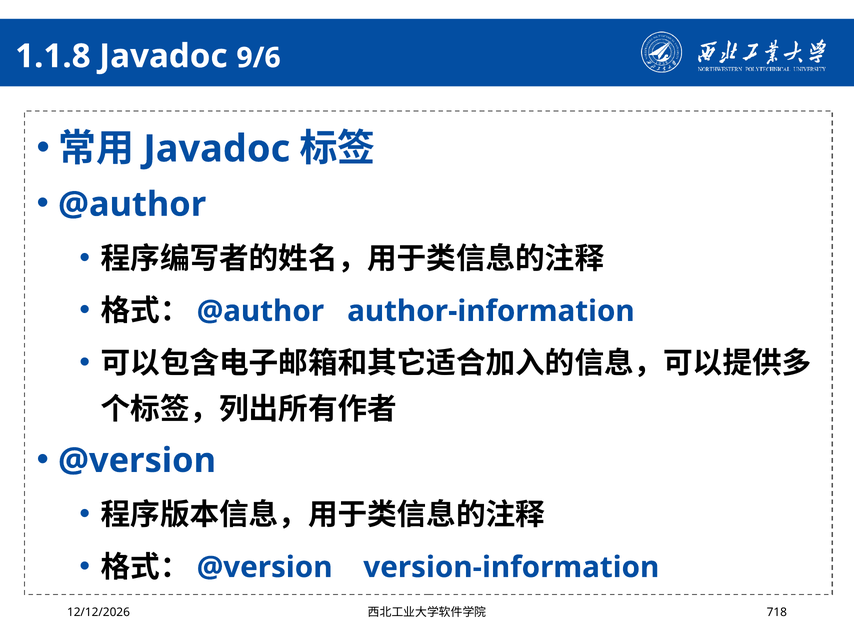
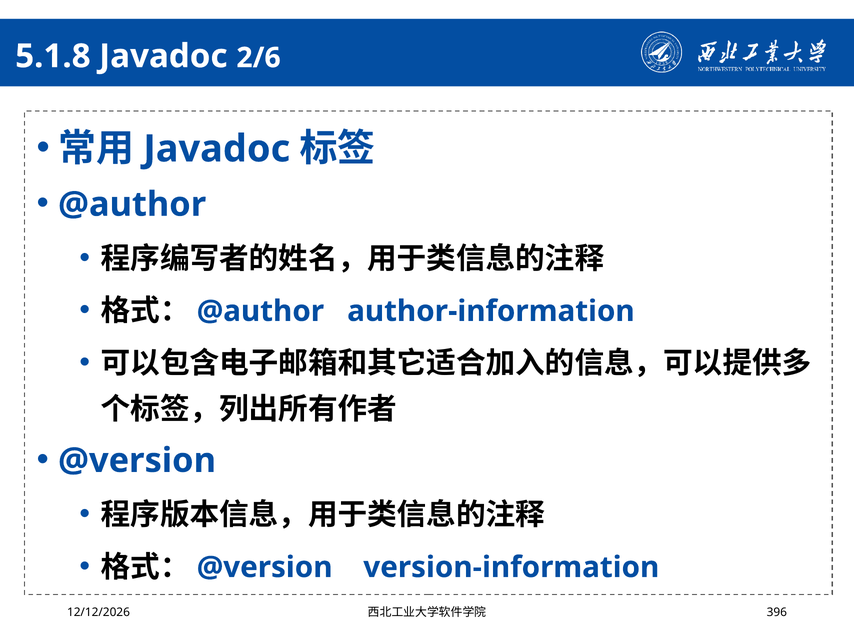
1.1.8: 1.1.8 -> 5.1.8 (53, 56)
9/6: 9/6 -> 2/6 (259, 58)
718: 718 -> 396 (777, 613)
